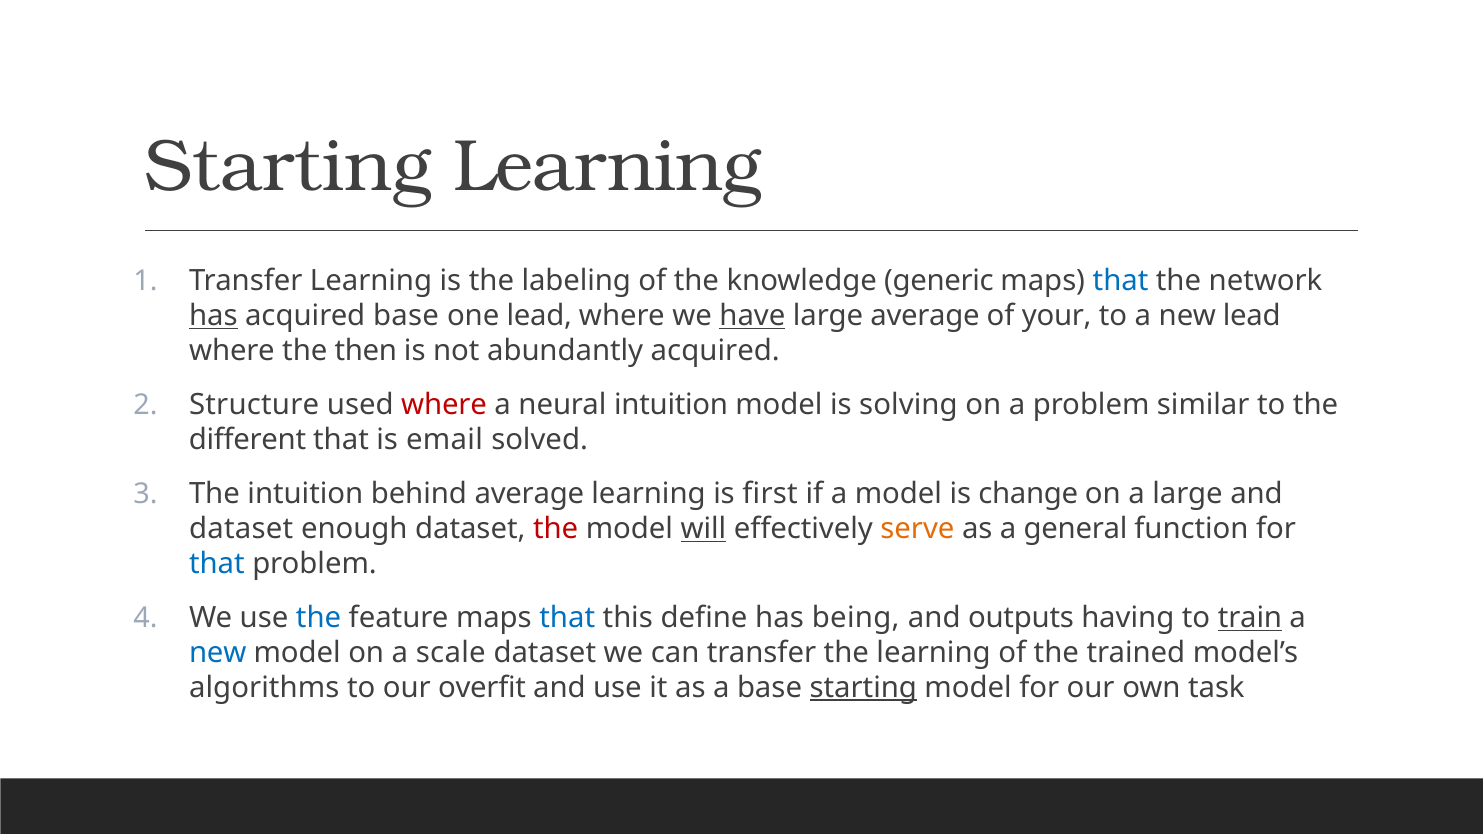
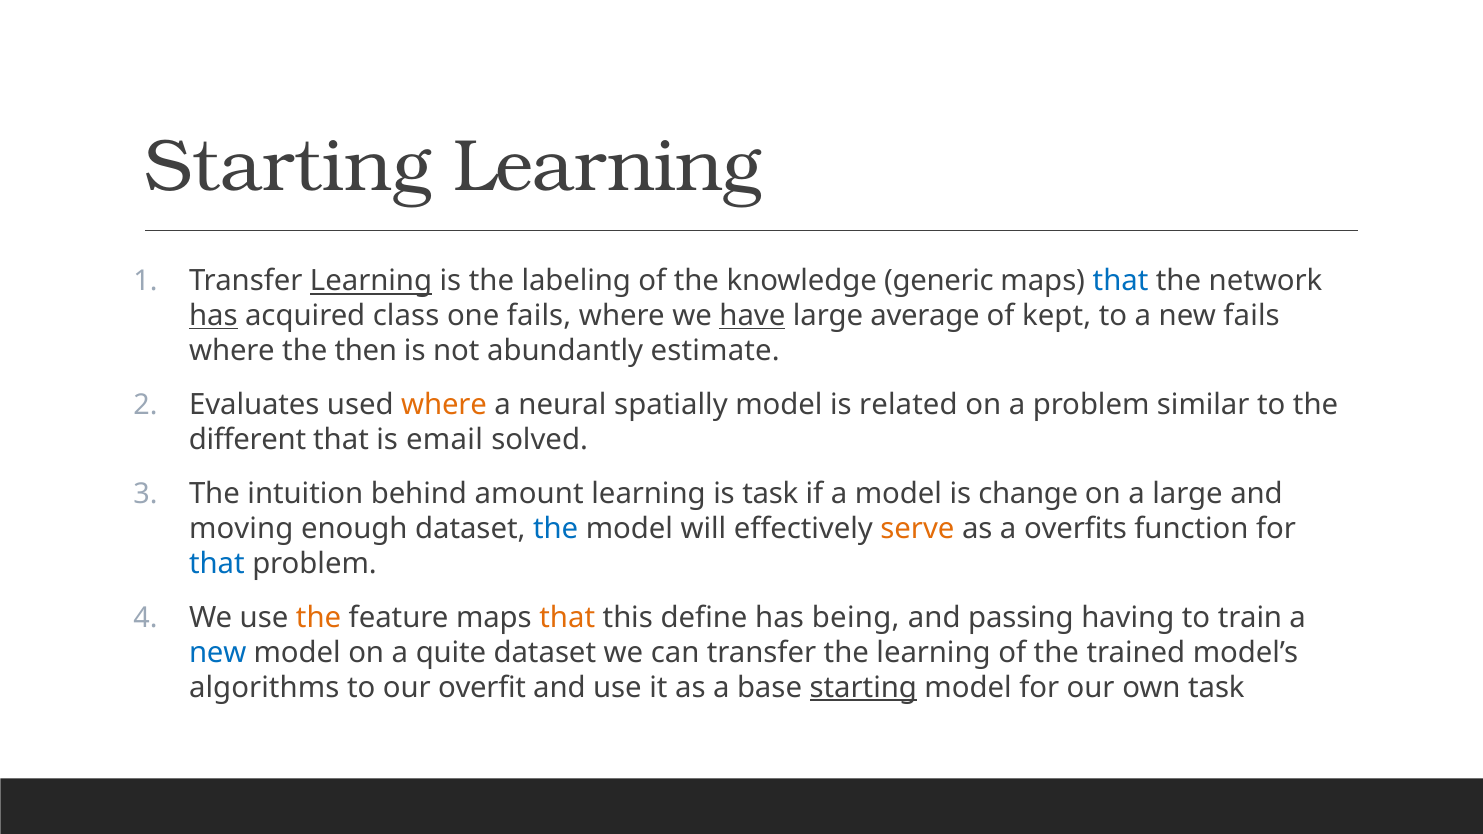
Learning underline: none -> present (371, 281)
acquired base: base -> class (406, 316)
one lead: lead -> fails (539, 316)
your: your -> kept (1057, 316)
new lead: lead -> fails (1252, 316)
abundantly acquired: acquired -> estimate (715, 351)
Structure: Structure -> Evaluates (254, 405)
where colour: red -> orange (444, 405)
neural intuition: intuition -> spatially (671, 405)
solving: solving -> related (908, 405)
behind average: average -> amount (529, 494)
is first: first -> task (770, 494)
dataset: dataset -> moving (241, 529)
the colour: red -> blue (556, 529)
will underline: present -> none (703, 529)
general: general -> overfits (1075, 529)
the colour: blue -> orange (319, 618)
that colour: blue -> orange (567, 618)
outputs: outputs -> passing (1021, 618)
train underline: present -> none (1250, 618)
scale: scale -> quite (451, 653)
